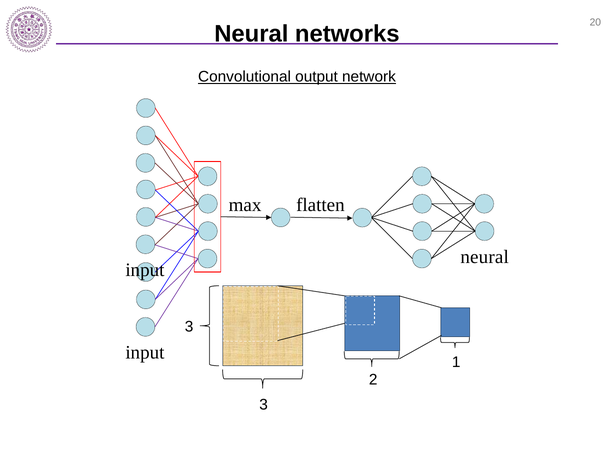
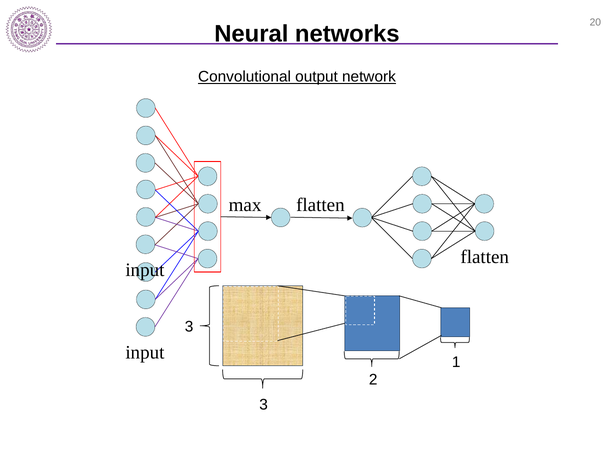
neural: neural -> flatten (485, 257)
